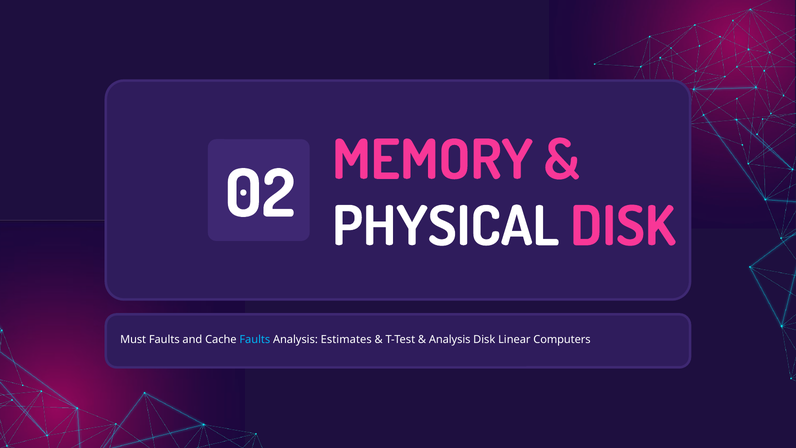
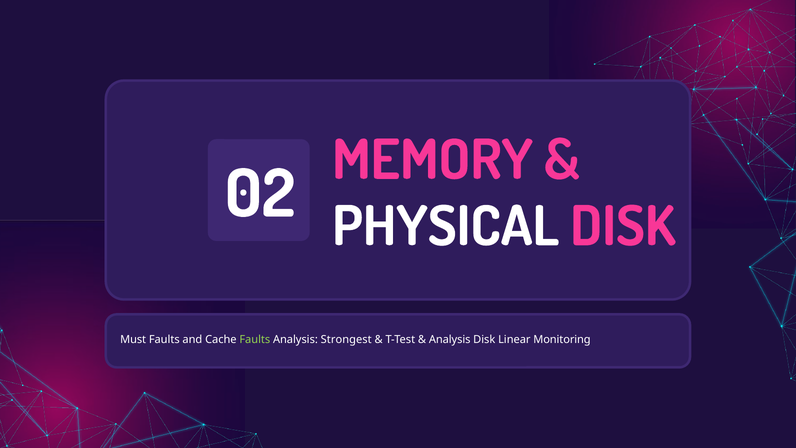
Faults colour: light blue -> light green (255, 340)
Estimates: Estimates -> Strongest (346, 340)
Computers: Computers -> Monitoring (562, 340)
